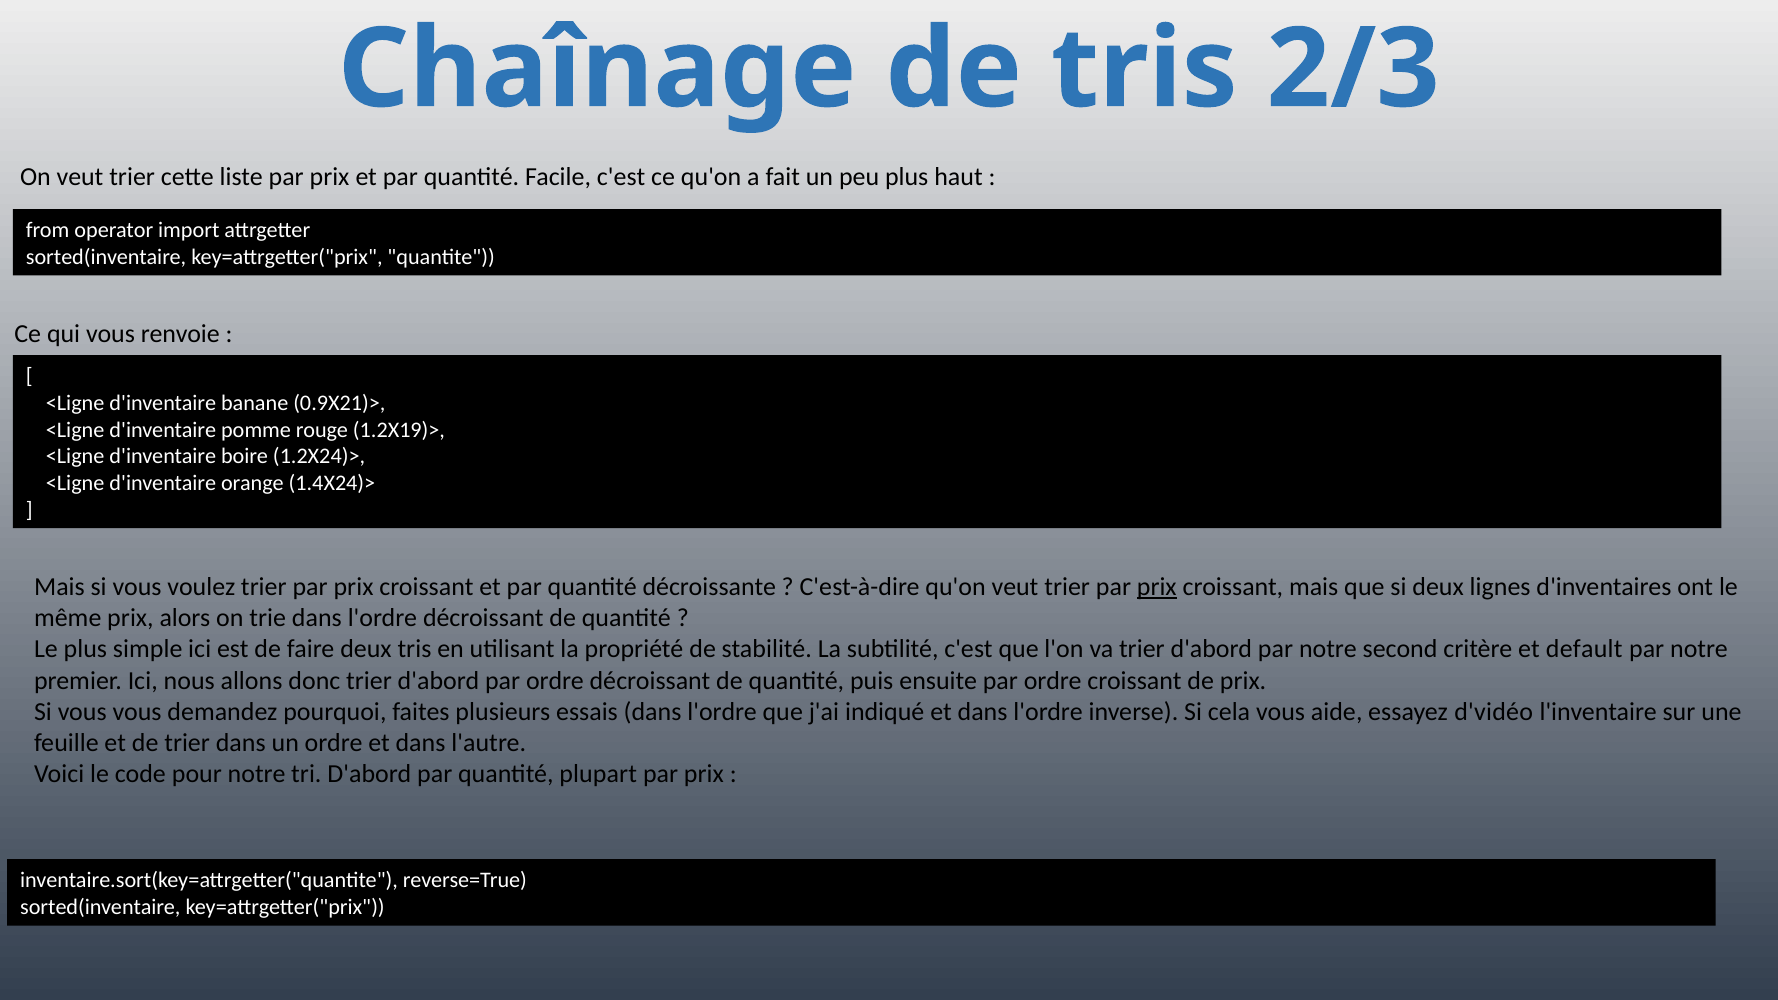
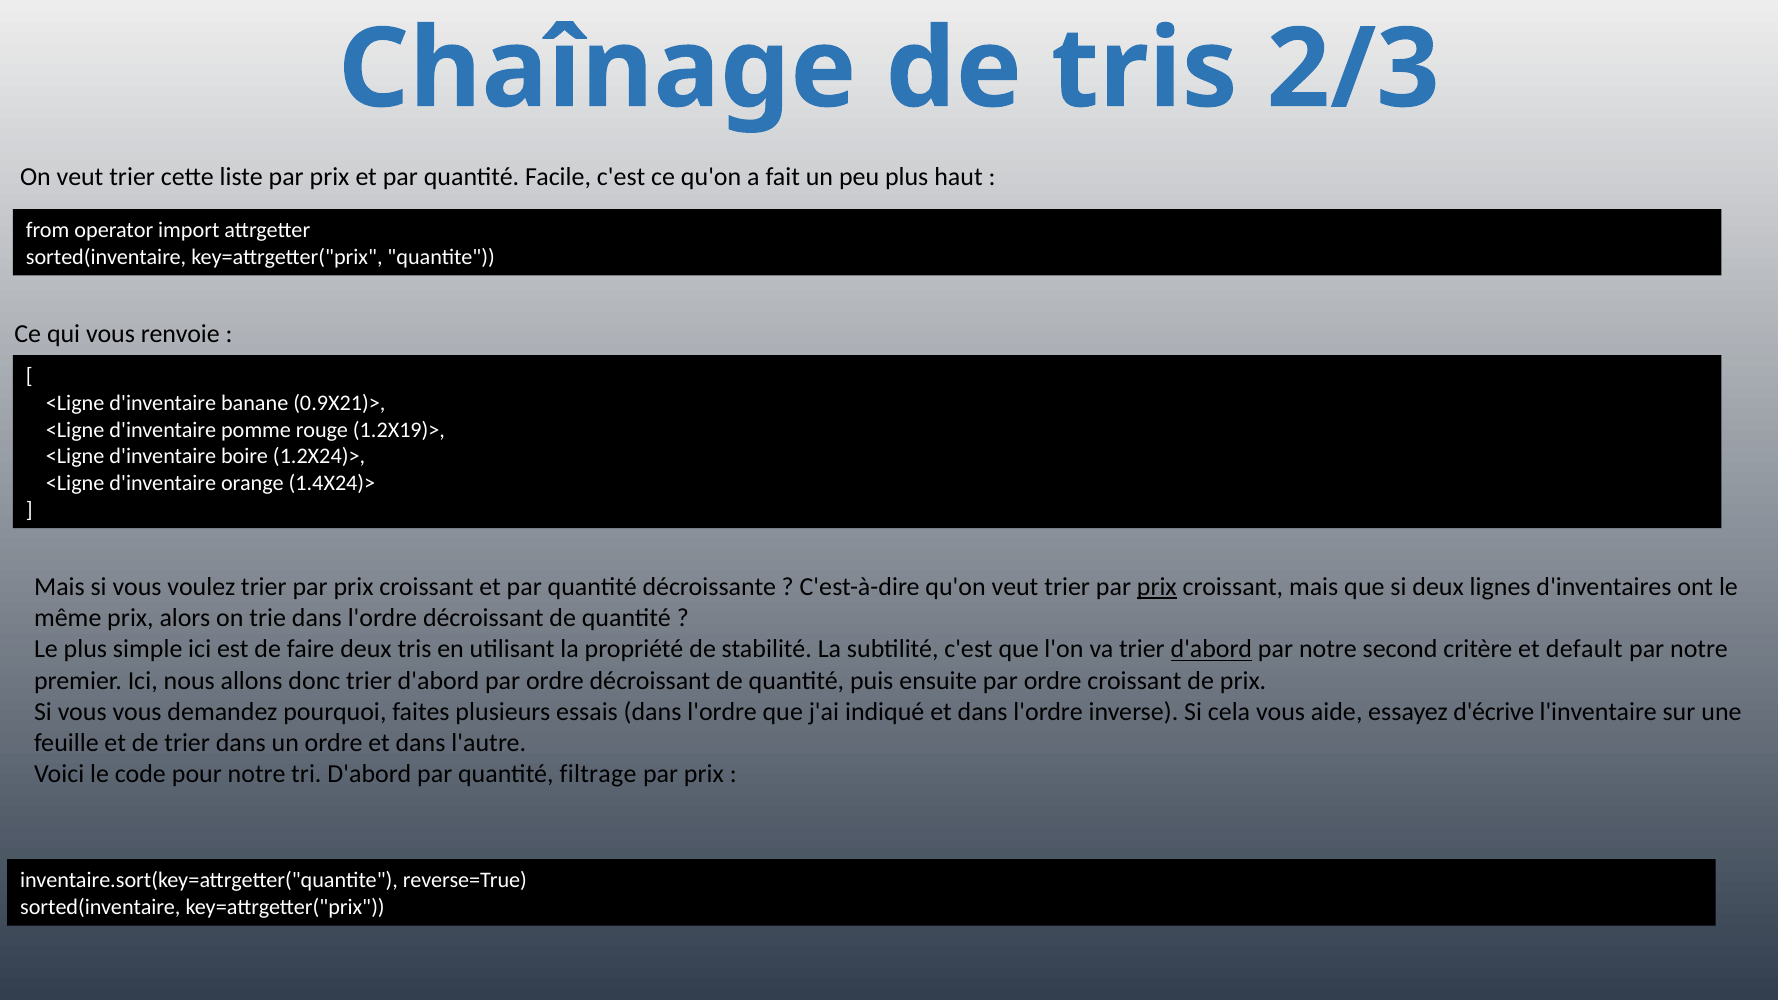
d'abord underline: none -> present (1211, 649)
d'vidéo: d'vidéo -> d'écrive (1494, 712)
plupart: plupart -> filtrage (598, 774)
